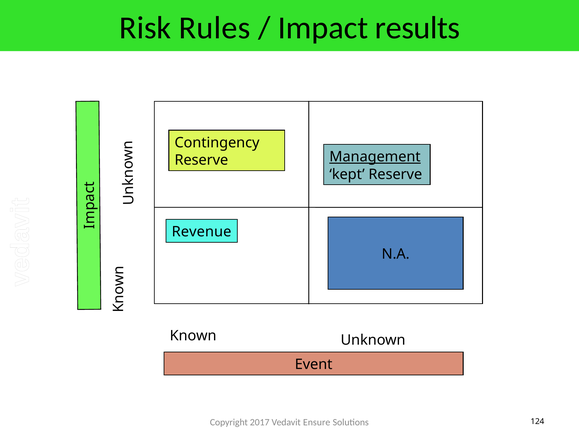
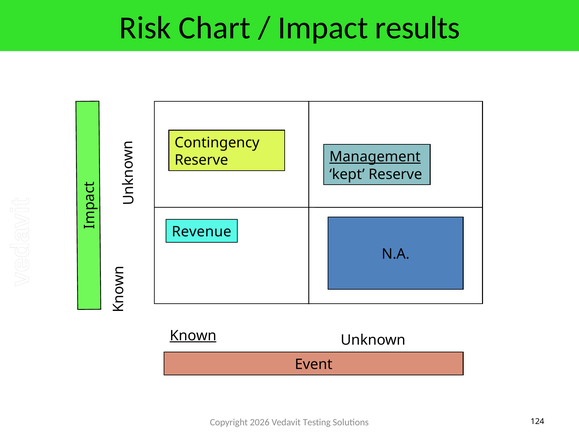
Rules: Rules -> Chart (215, 28)
Known underline: none -> present (193, 336)
2017: 2017 -> 2026 (260, 423)
Ensure: Ensure -> Testing (317, 423)
